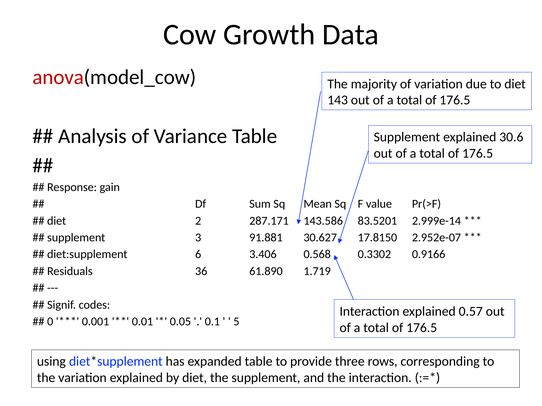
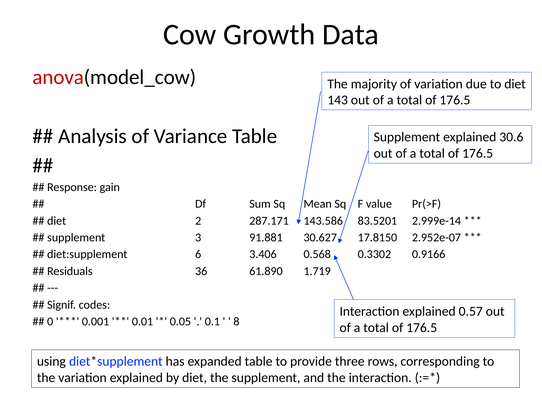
5: 5 -> 8 (236, 322)
